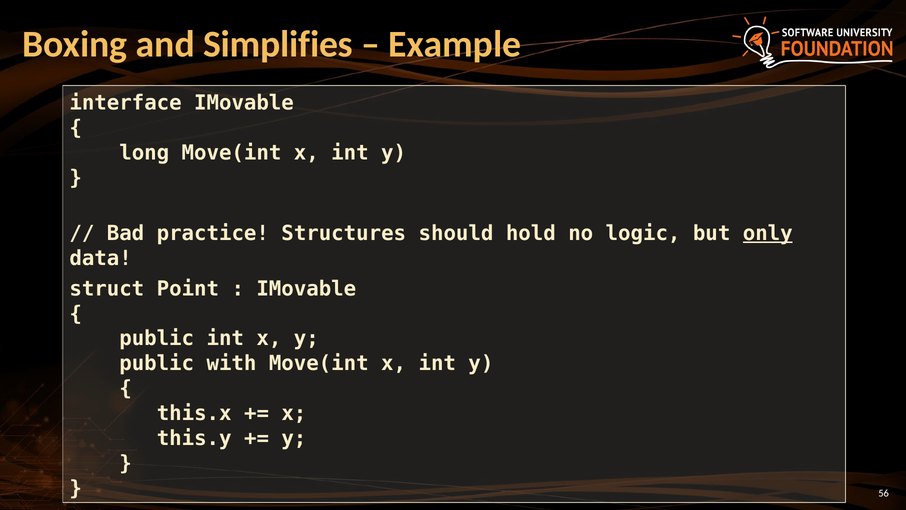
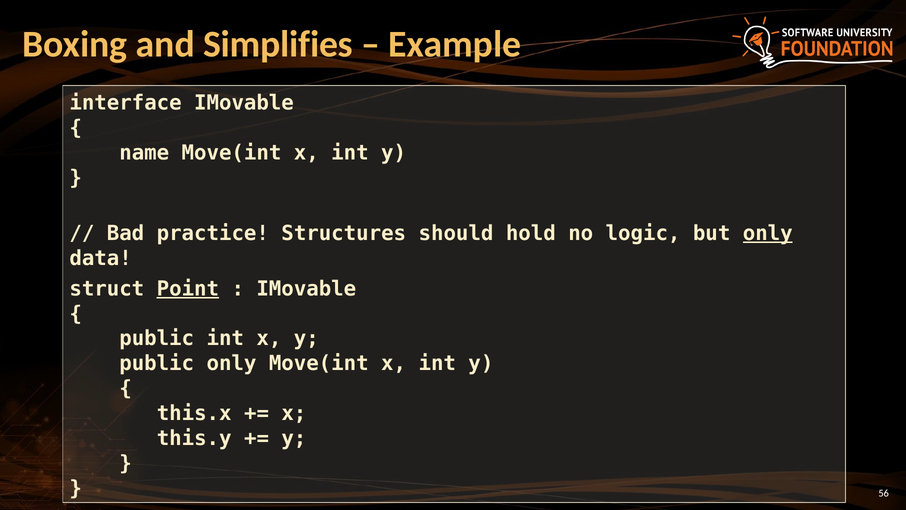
long: long -> name (144, 153)
Point underline: none -> present (188, 289)
public with: with -> only (232, 363)
